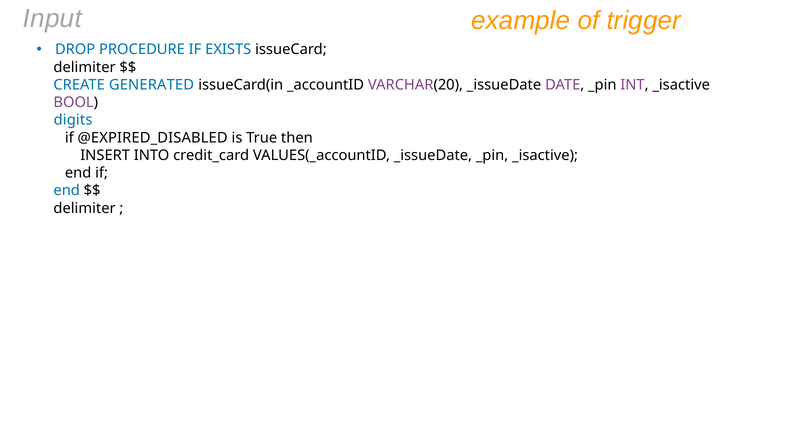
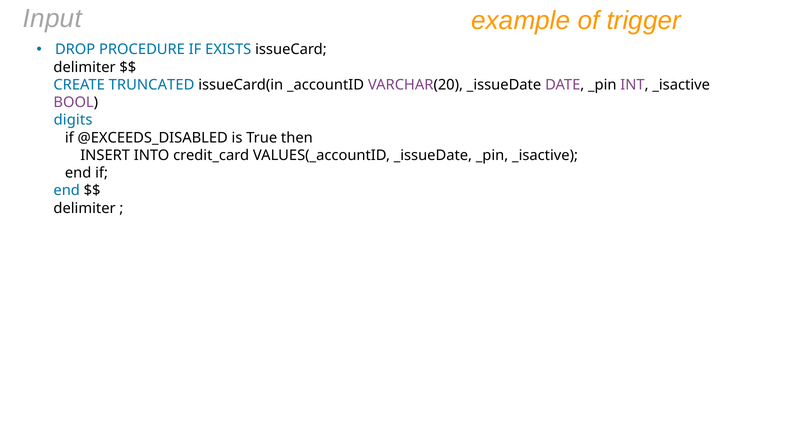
GENERATED: GENERATED -> TRUNCATED (152, 85)
@EXPIRED_DISABLED: @EXPIRED_DISABLED -> @EXCEEDS_DISABLED (153, 138)
